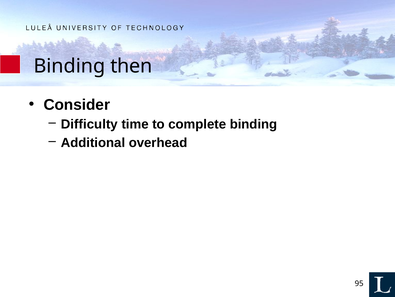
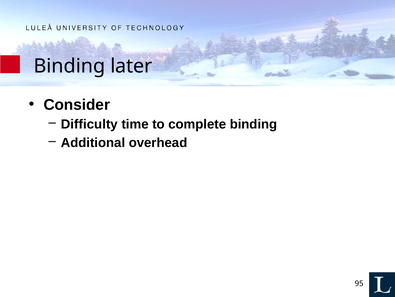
then: then -> later (131, 66)
